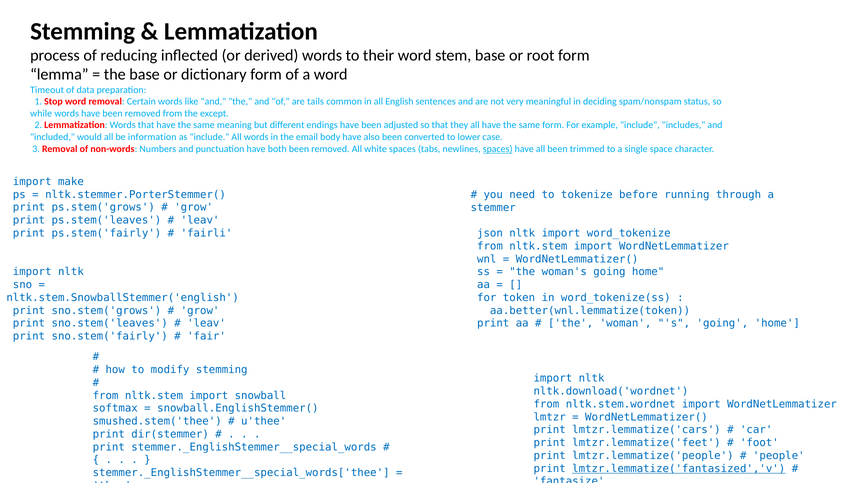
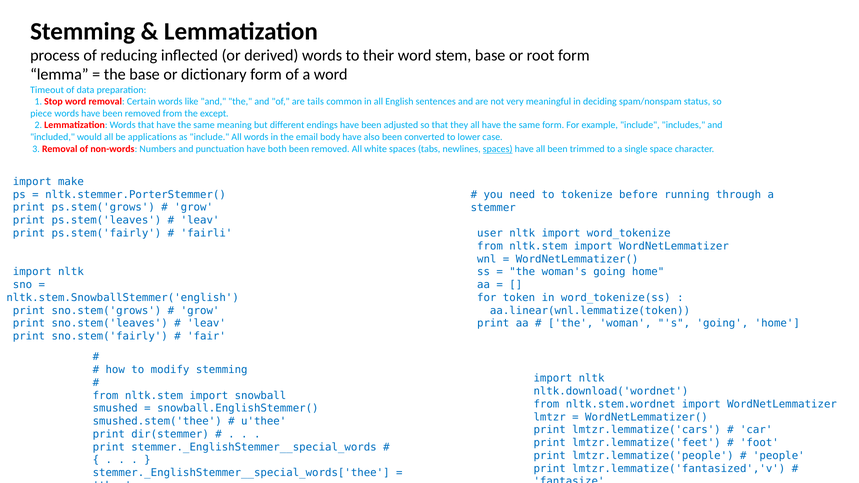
while: while -> piece (41, 113)
information: information -> applications (152, 137)
json: json -> user (490, 233)
aa.better(wnl.lemmatize(token: aa.better(wnl.lemmatize(token -> aa.linear(wnl.lemmatize(token (590, 311)
softmax: softmax -> smushed (115, 408)
lmtzr.lemmatize('fantasized','v underline: present -> none (679, 469)
